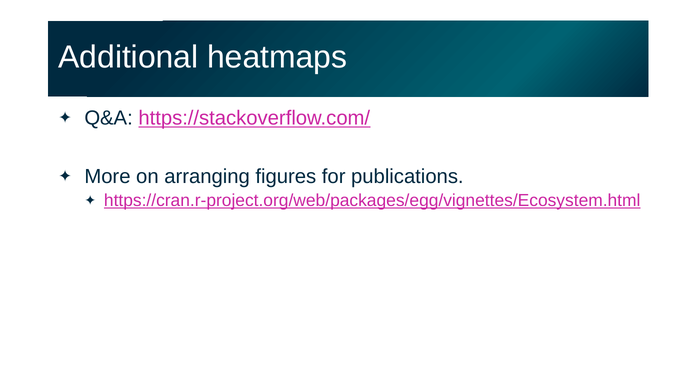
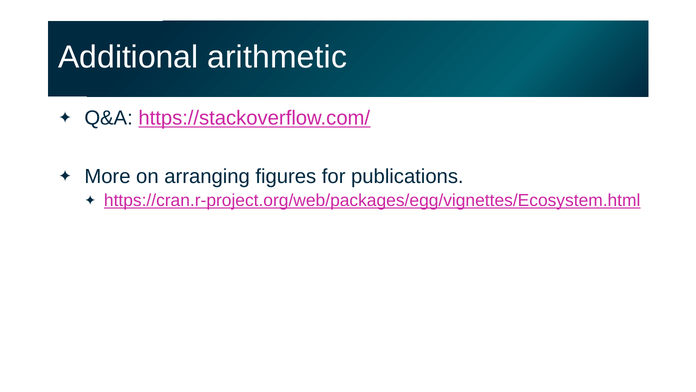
heatmaps: heatmaps -> arithmetic (277, 57)
